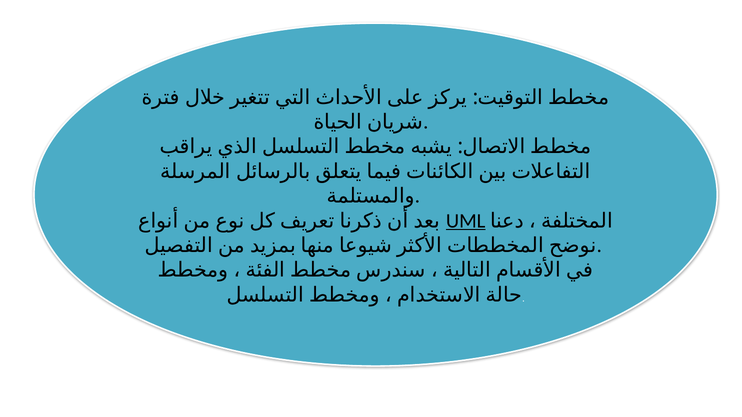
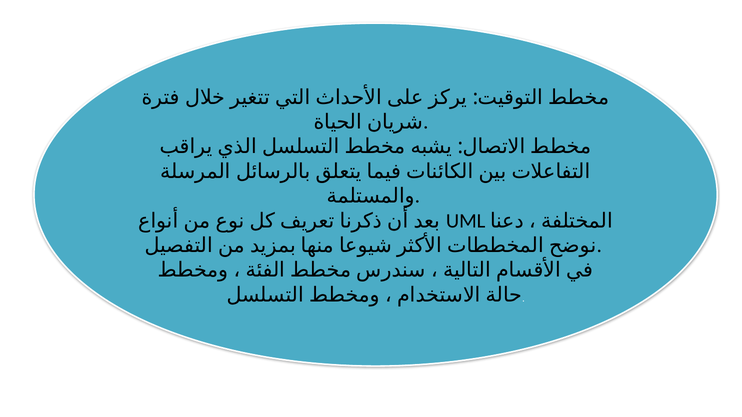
UML underline: present -> none (466, 221)
